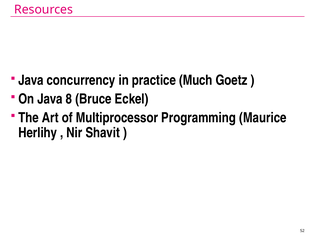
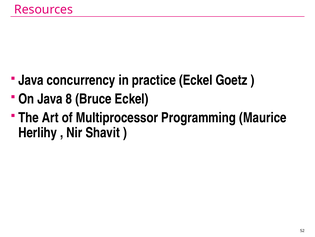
practice Much: Much -> Eckel (196, 80)
